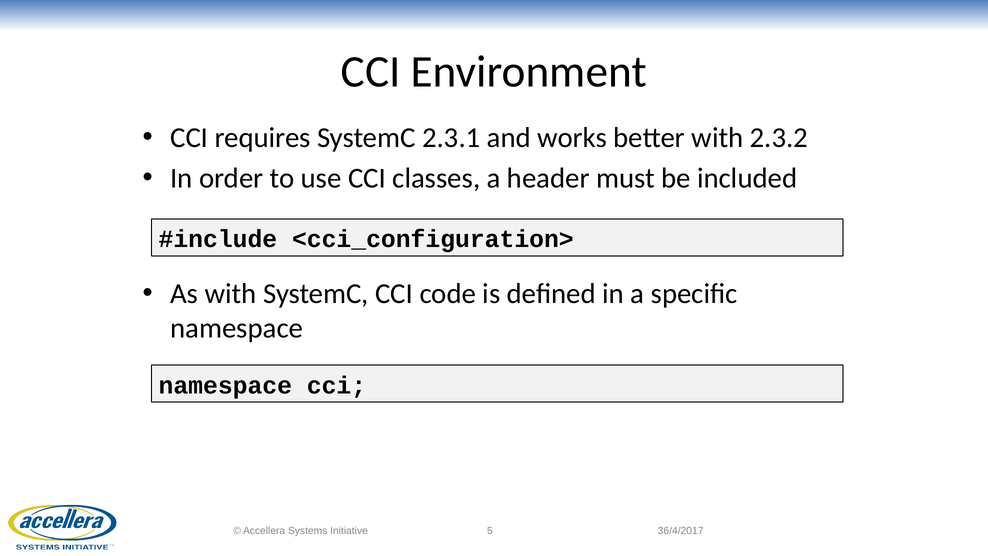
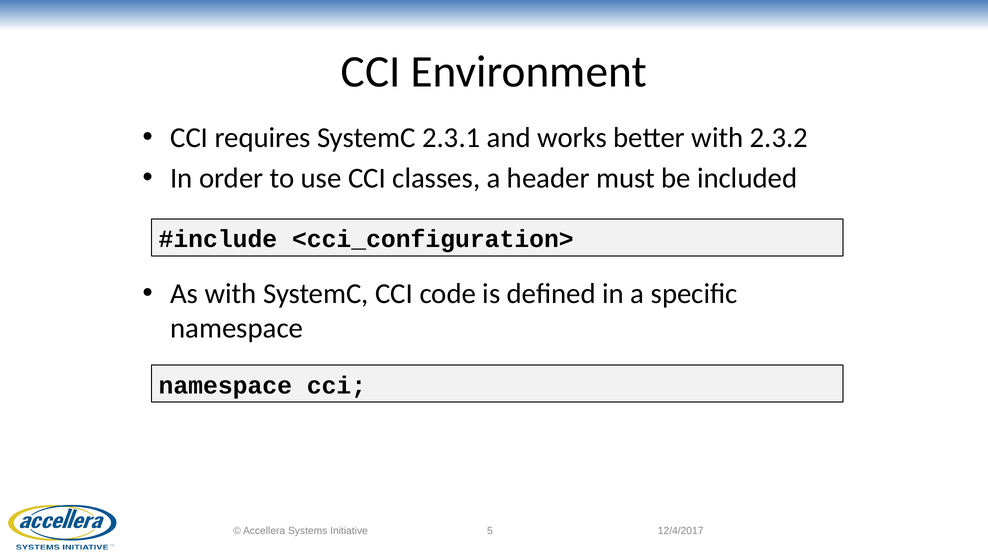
36/4/2017: 36/4/2017 -> 12/4/2017 (681, 531)
